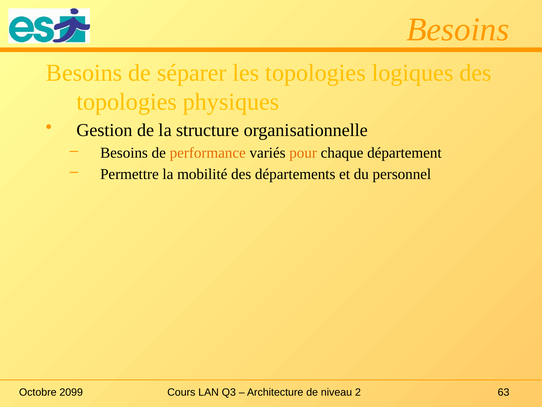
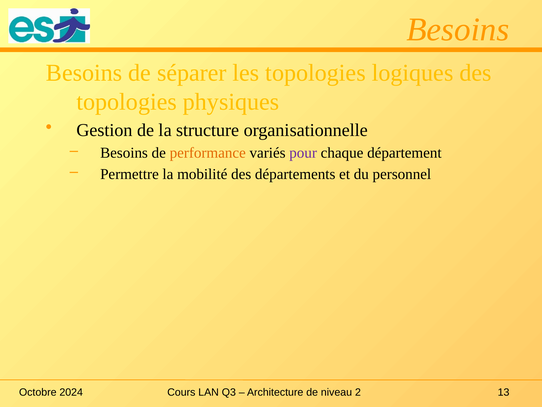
pour colour: orange -> purple (303, 153)
2099: 2099 -> 2024 (71, 392)
63: 63 -> 13 (504, 392)
